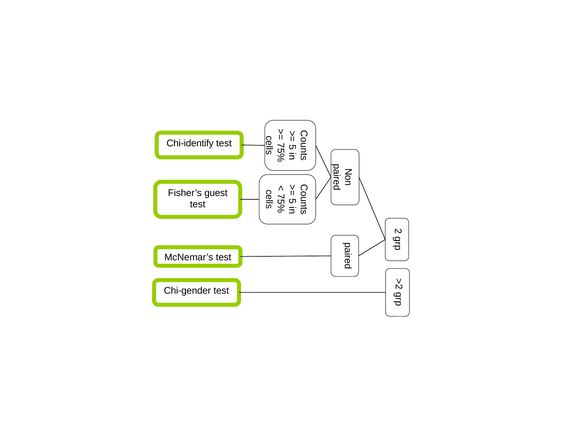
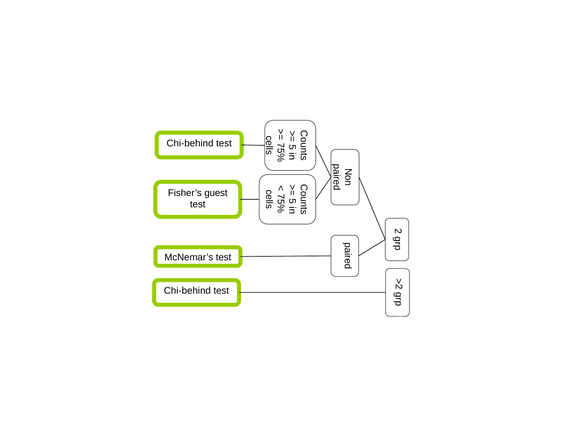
Chi-identify: Chi-identify -> Chi-behind (190, 143)
Chi-gender: Chi-gender -> Chi-behind (187, 291)
